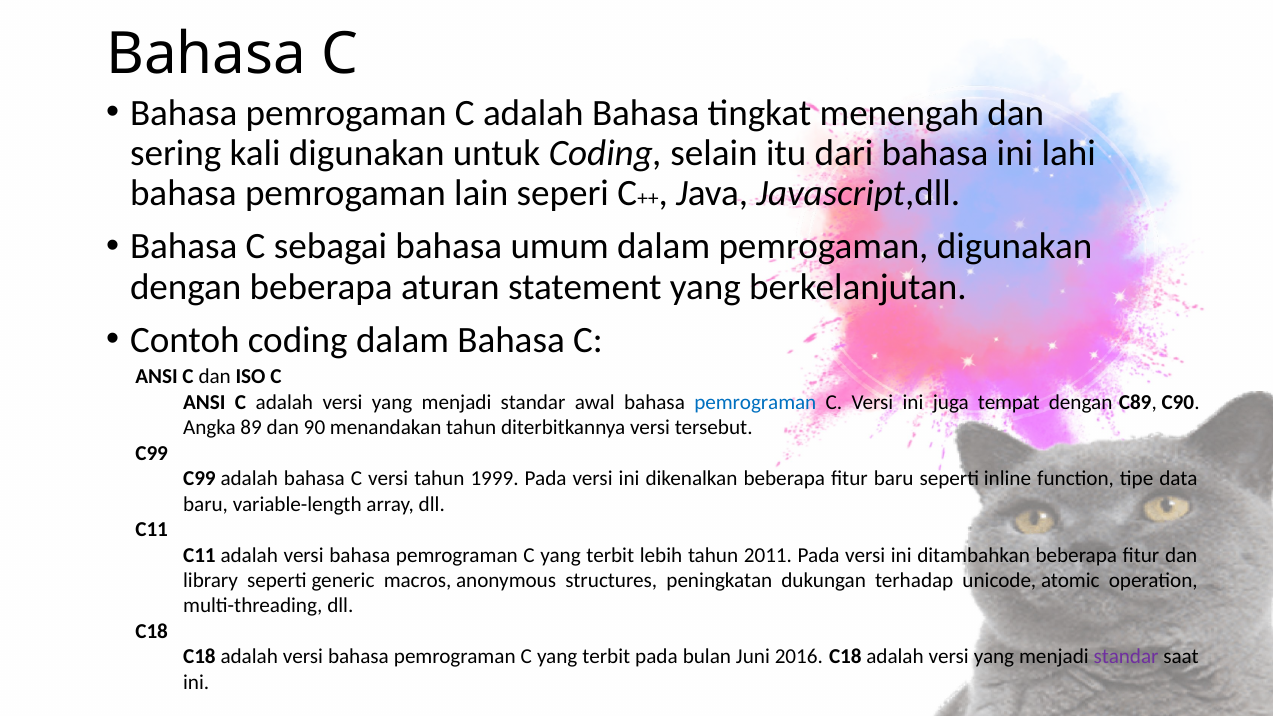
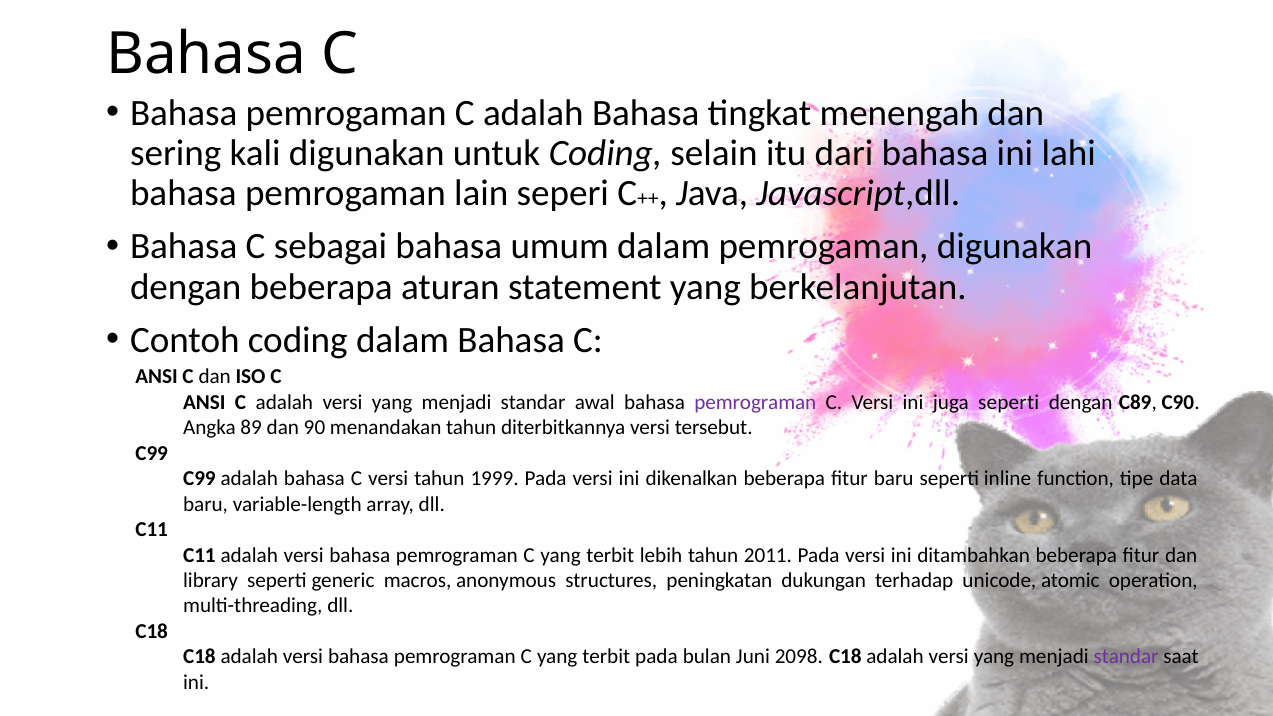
pemrograman colour: blue -> purple (755, 402)
juga tempat: tempat -> seperti (1009, 402)
2016: 2016 -> 2098 (799, 657)
